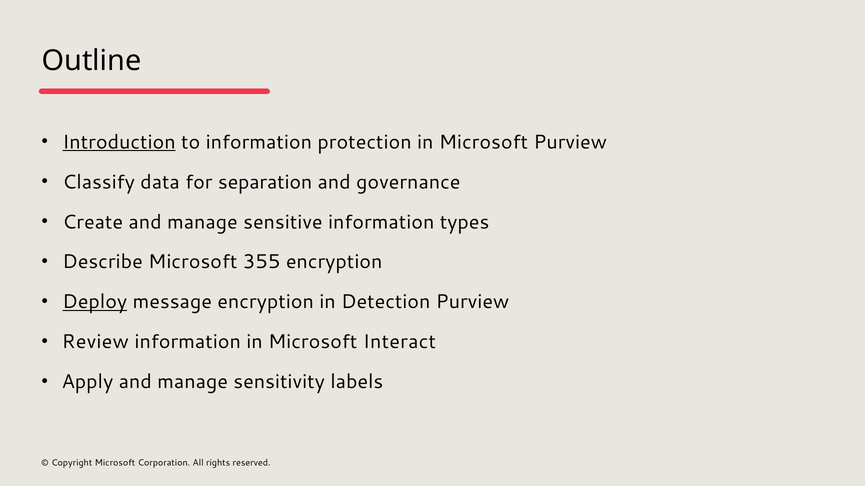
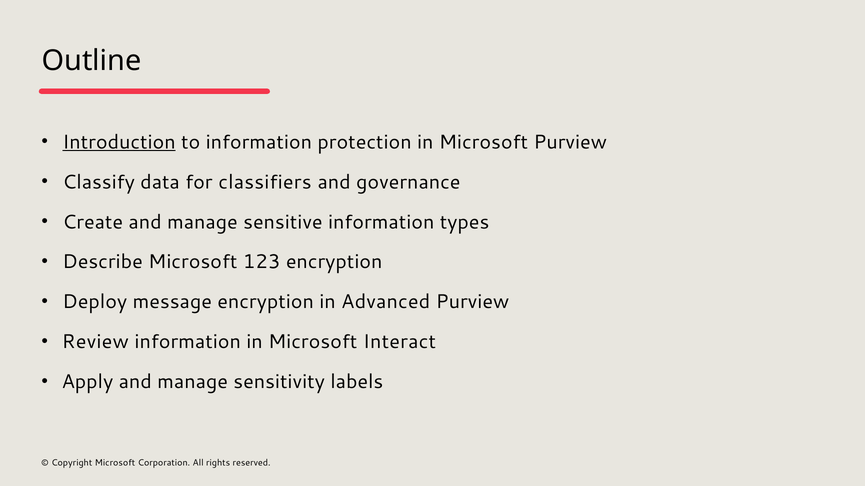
separation: separation -> classifiers (265, 182)
355: 355 -> 123 (262, 262)
Deploy underline: present -> none (95, 302)
Detection: Detection -> Advanced (386, 302)
